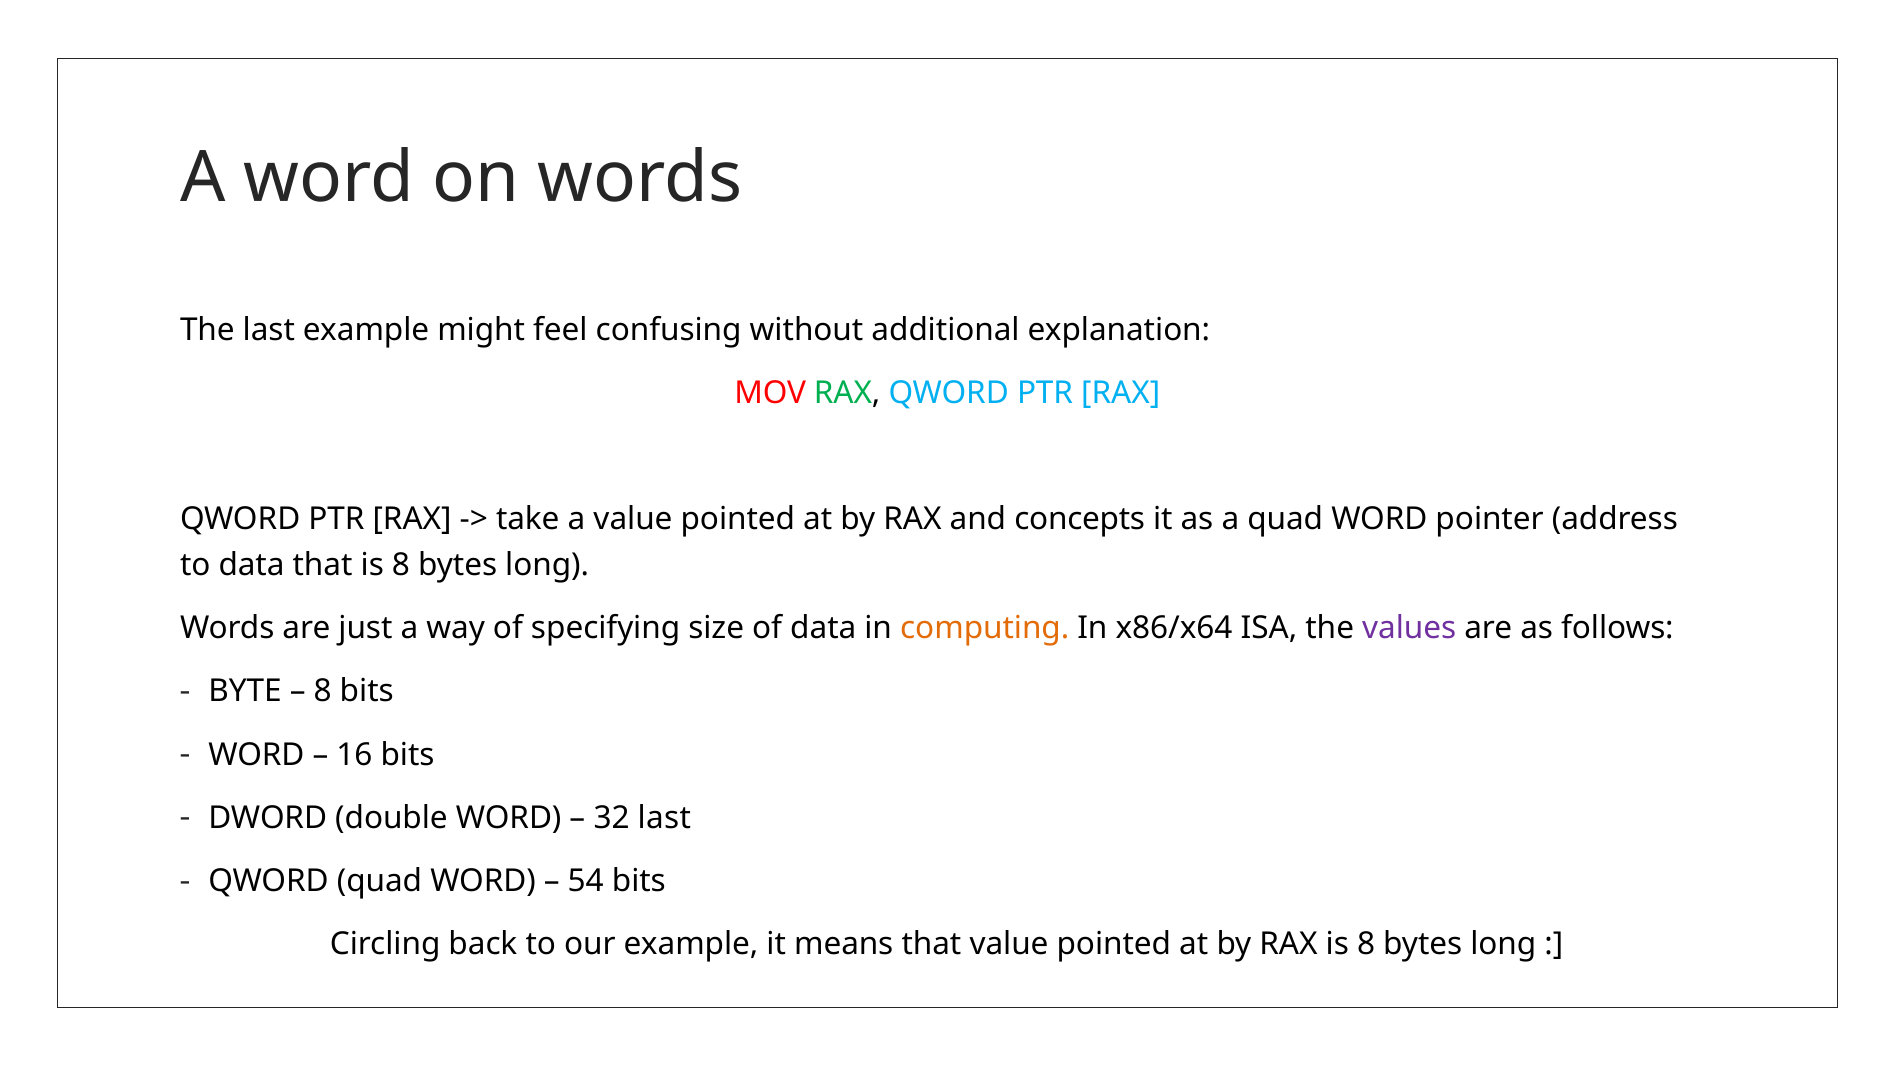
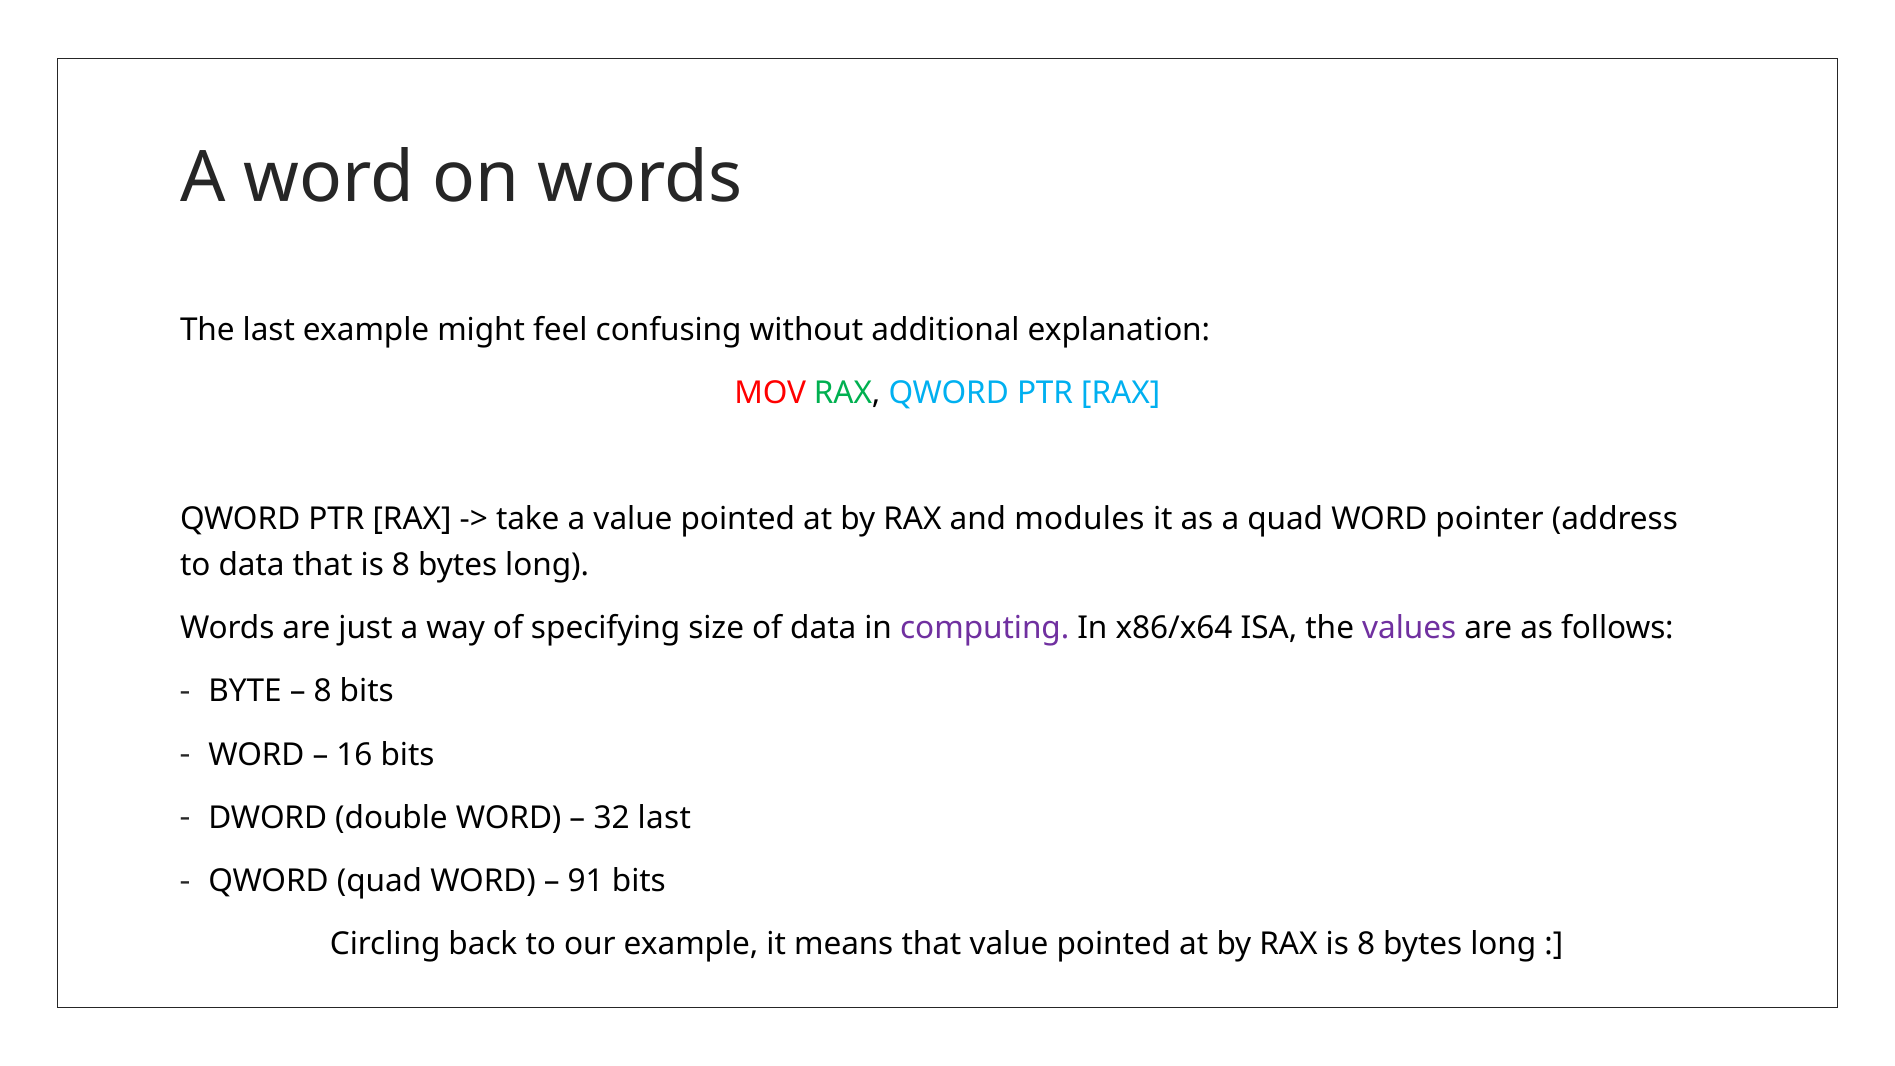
concepts: concepts -> modules (1079, 519)
computing colour: orange -> purple (985, 628)
54: 54 -> 91 (586, 881)
